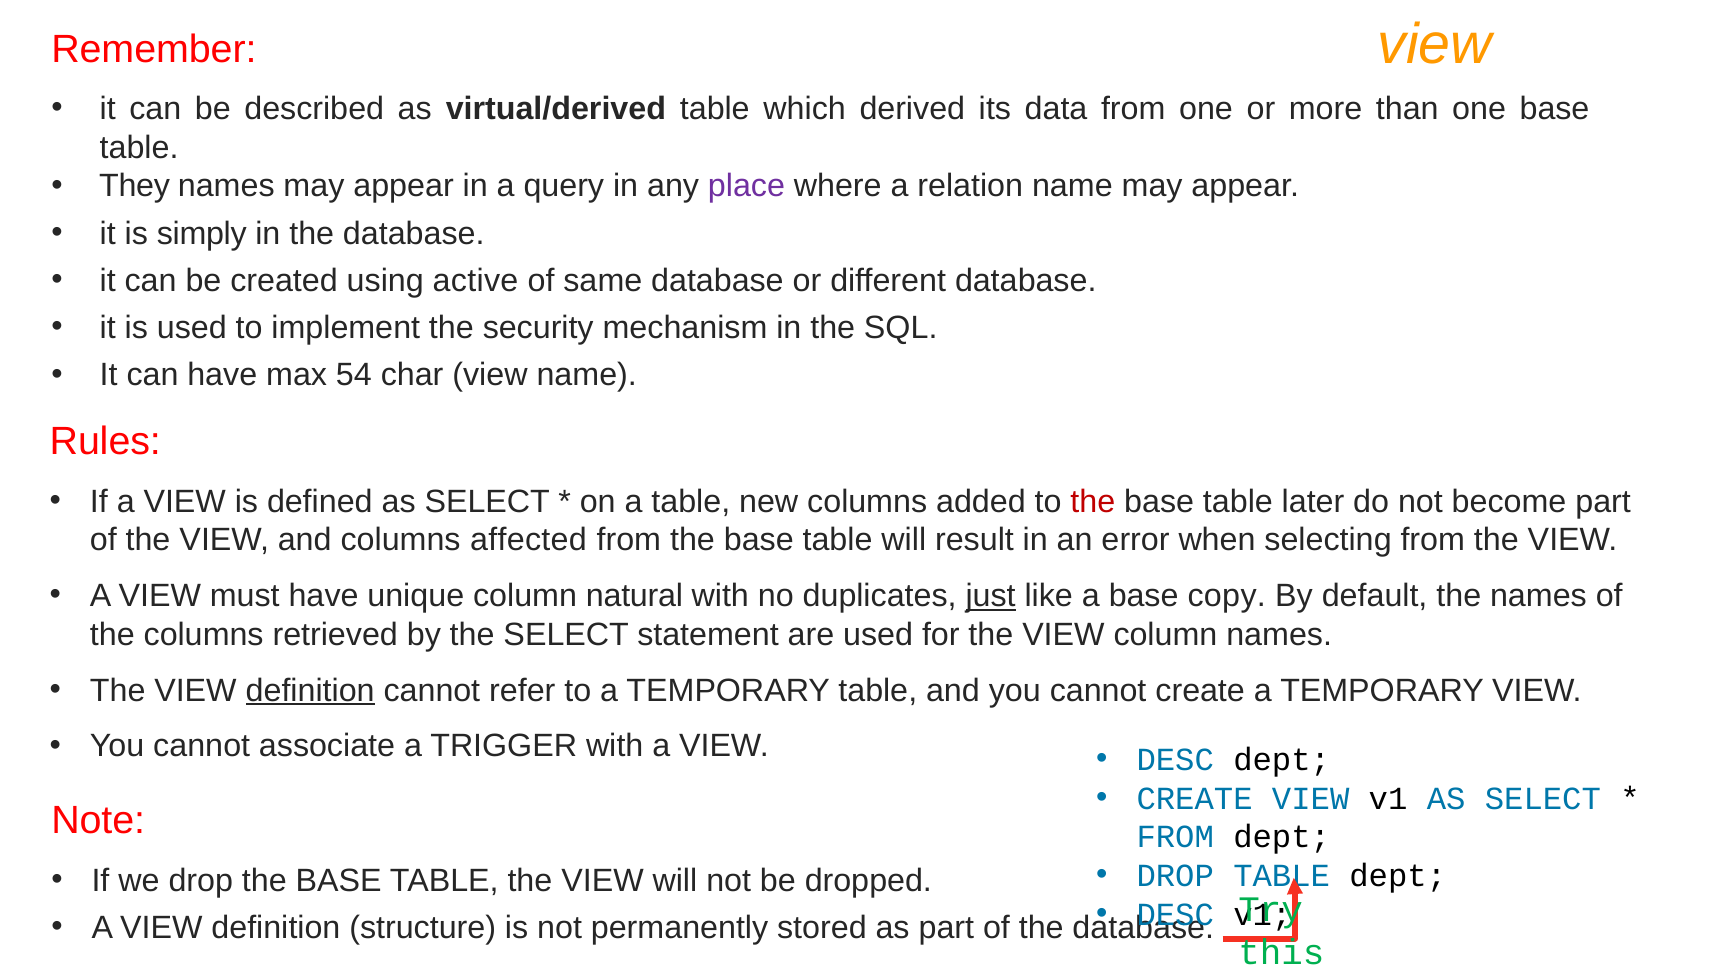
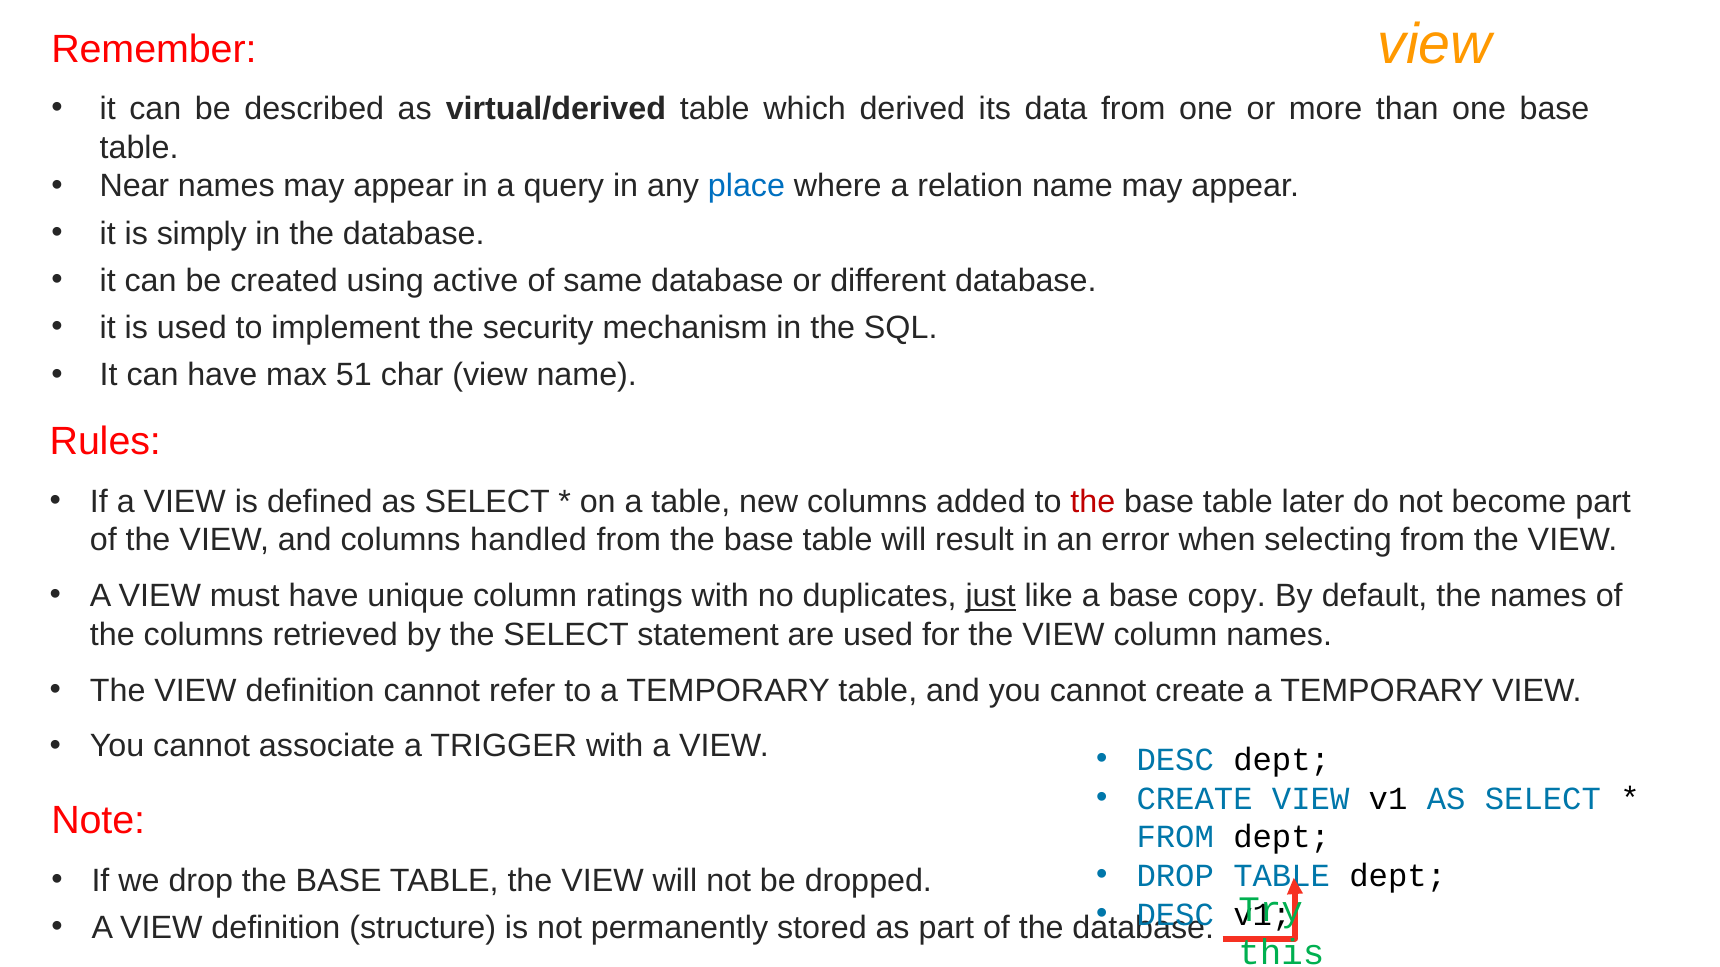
They: They -> Near (134, 186)
place colour: purple -> blue (746, 186)
54: 54 -> 51 (354, 375)
affected: affected -> handled (528, 540)
natural: natural -> ratings (634, 596)
definition underline: present -> none (310, 691)
